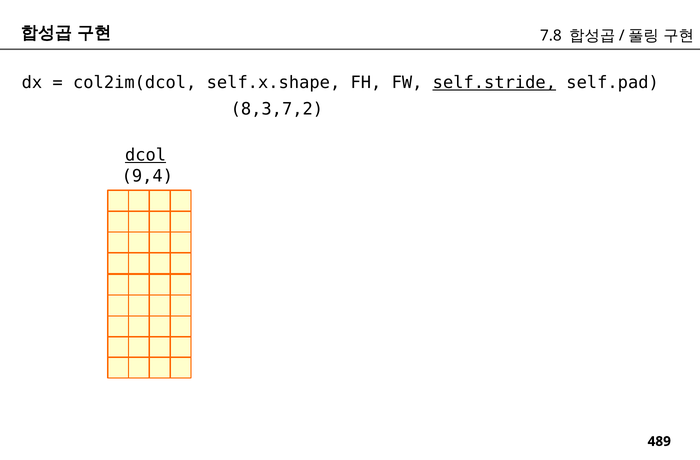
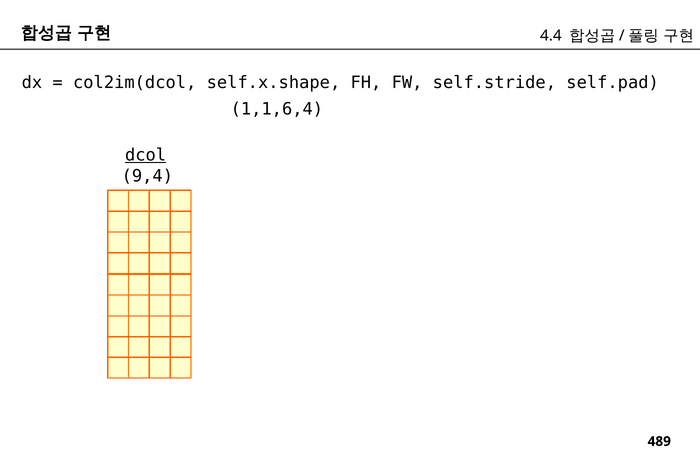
7.8: 7.8 -> 4.4 (551, 36)
self.stride underline: present -> none (494, 83)
8,3,7,2: 8,3,7,2 -> 1,1,6,4 (277, 109)
